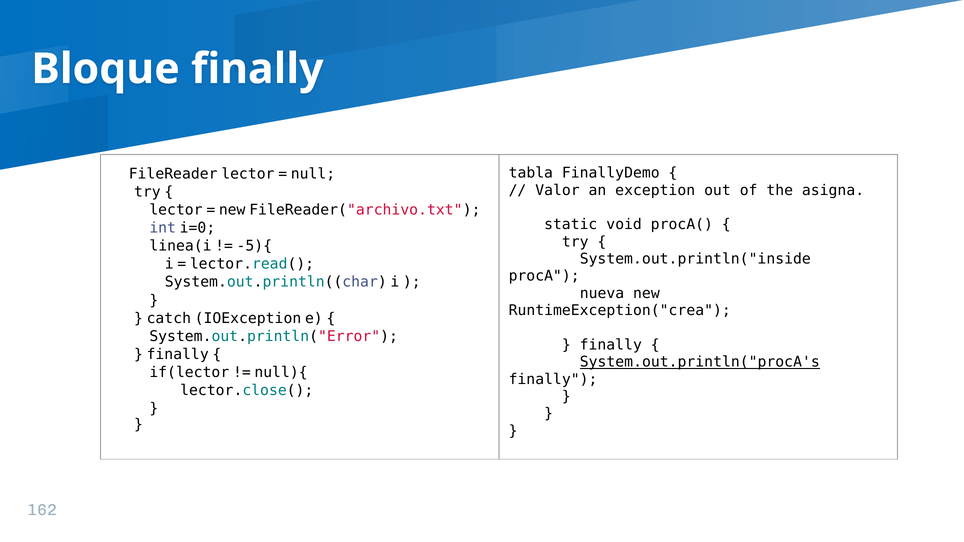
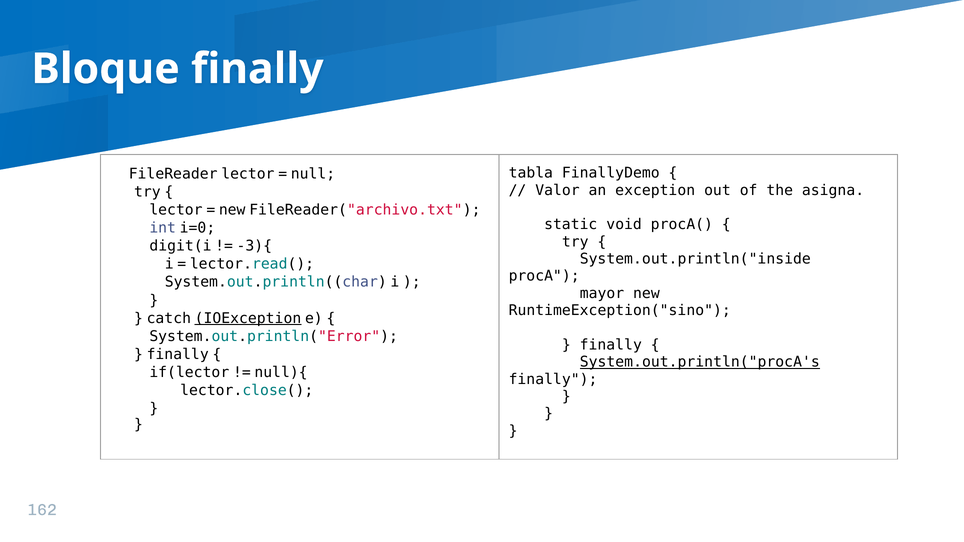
linea(i: linea(i -> digit(i (180, 246)
-5){: -5){ -> -3){ (254, 246)
nueva: nueva -> mayor (602, 293)
RuntimeException("crea: RuntimeException("crea -> RuntimeException("sino (620, 311)
IOException underline: none -> present (248, 318)
